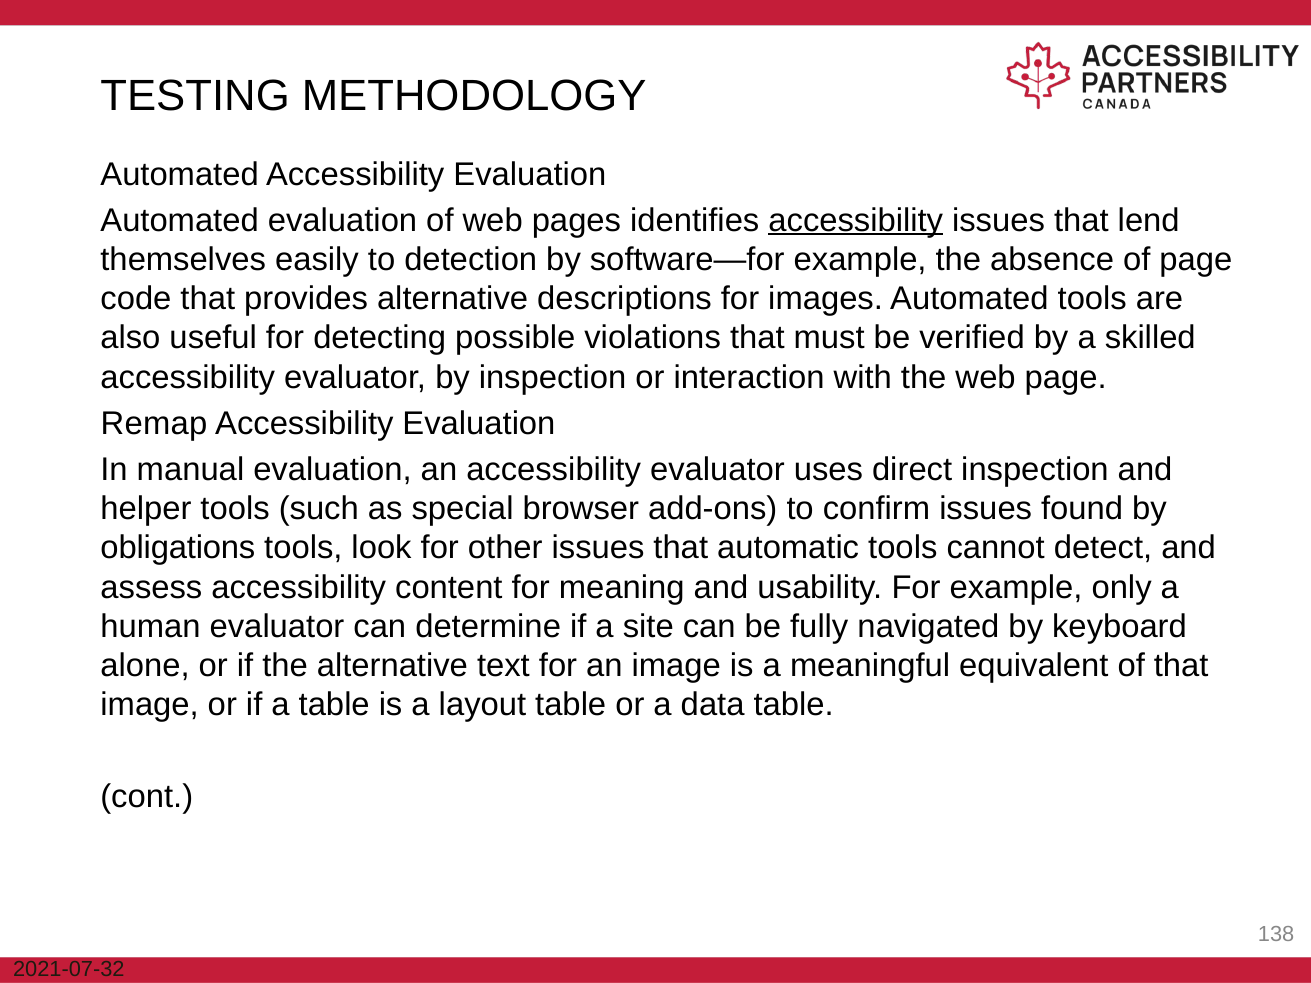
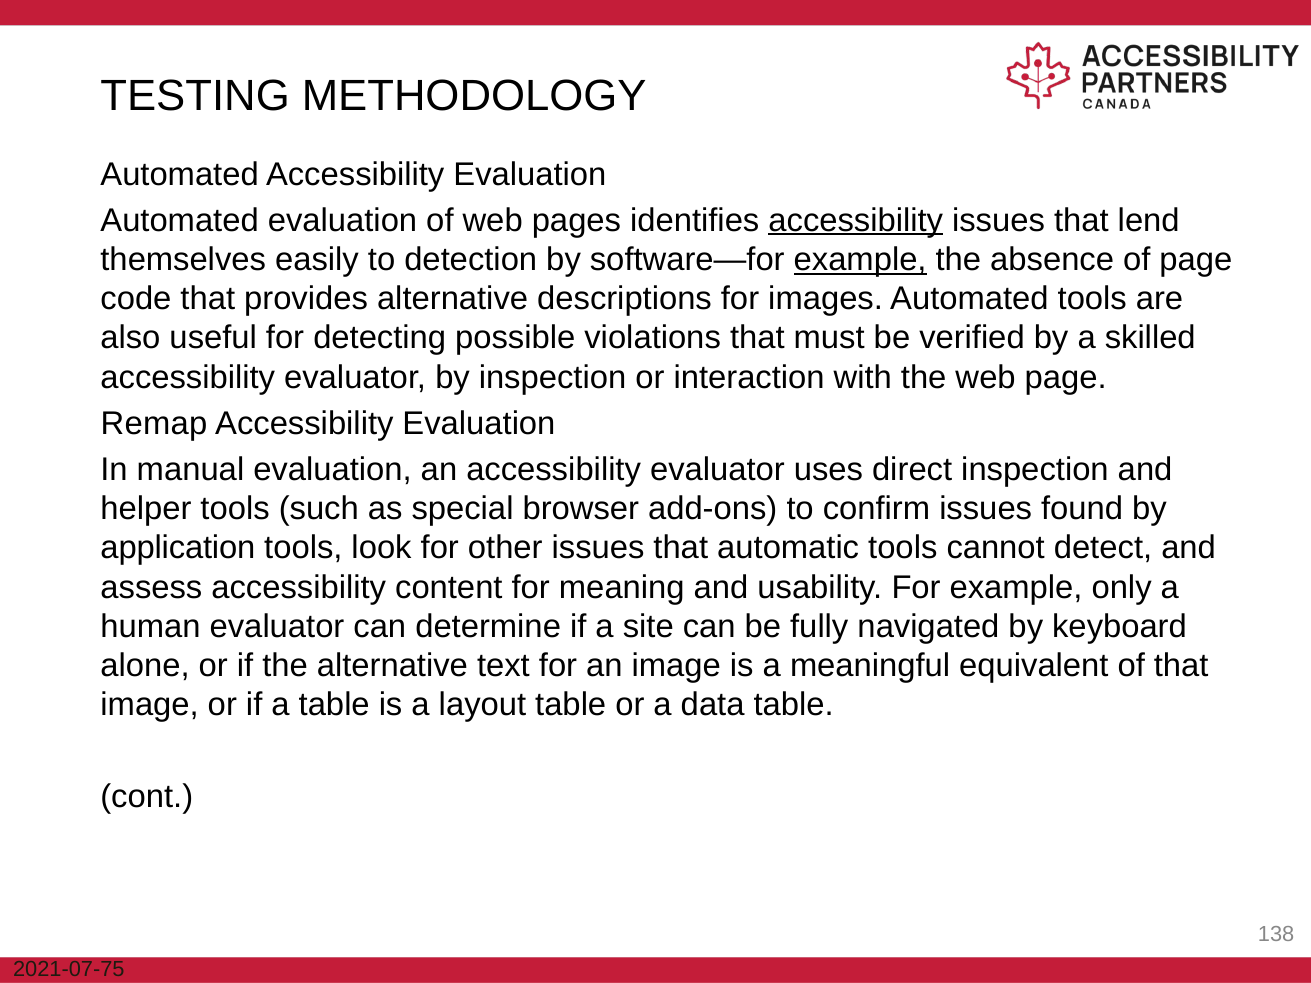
example underline: none -> present (860, 260)
obligations: obligations -> application (178, 548)
2021-07-32: 2021-07-32 -> 2021-07-75 (69, 969)
